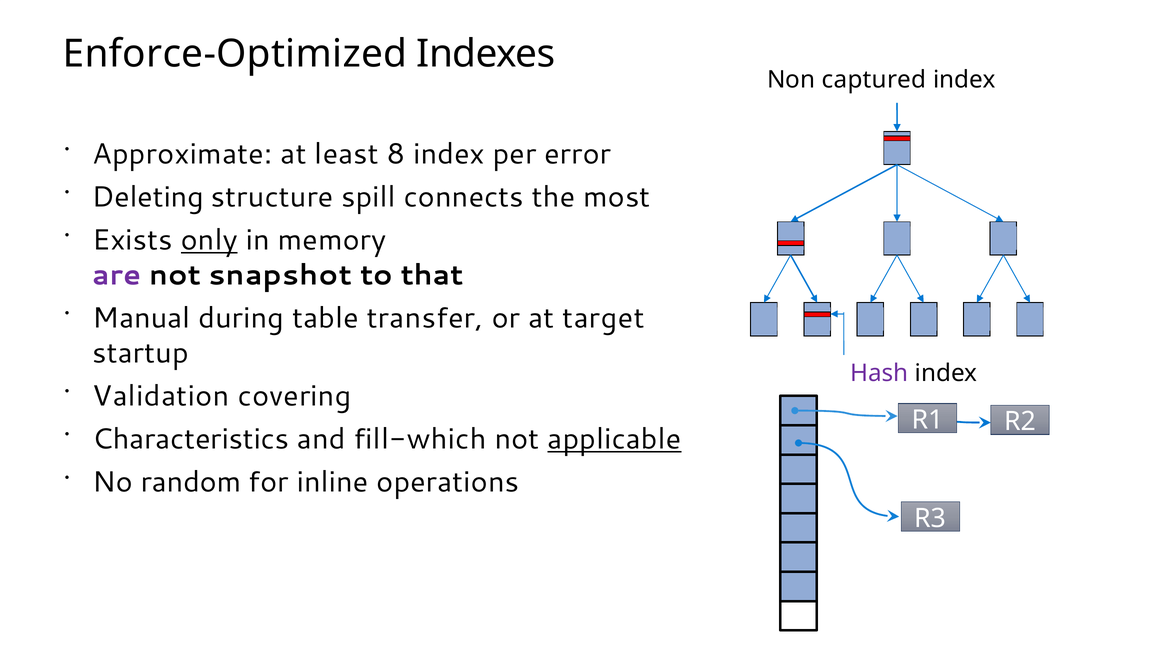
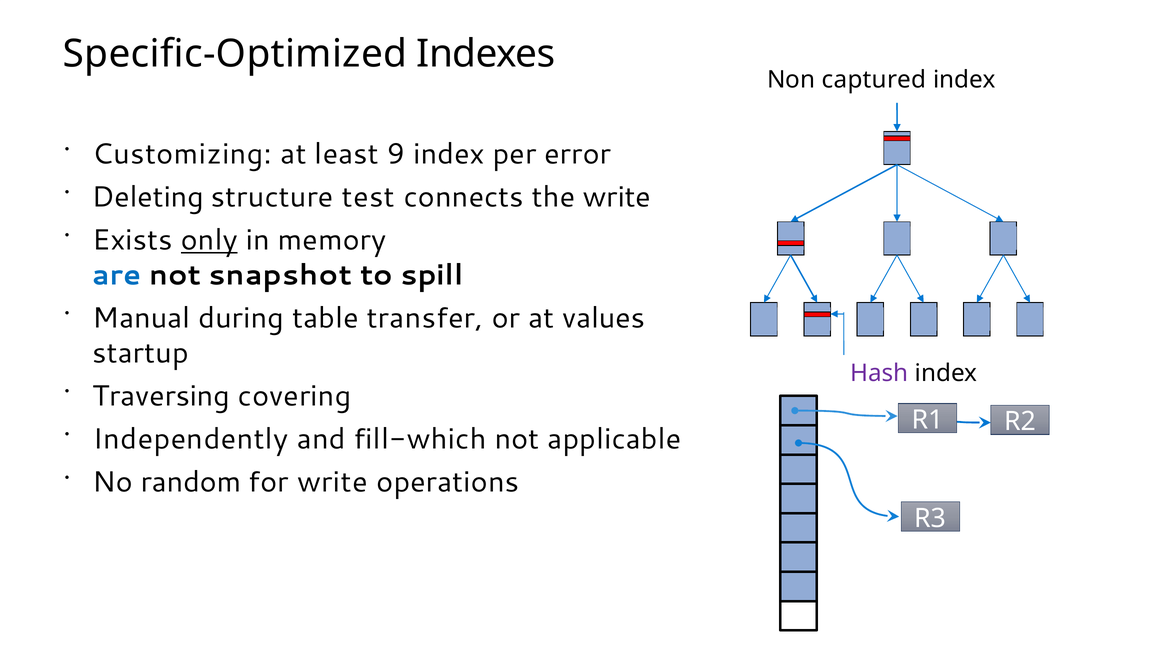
Enforce-Optimized: Enforce-Optimized -> Specific-Optimized (235, 54)
Approximate: Approximate -> Customizing (182, 154)
8: 8 -> 9 (396, 154)
spill: spill -> test (368, 197)
the most: most -> write (617, 197)
are colour: purple -> blue (117, 275)
that: that -> spill (432, 275)
target: target -> values (604, 318)
Validation: Validation -> Traversing (161, 396)
Characteristics: Characteristics -> Independently (191, 439)
applicable underline: present -> none (614, 439)
for inline: inline -> write (332, 483)
